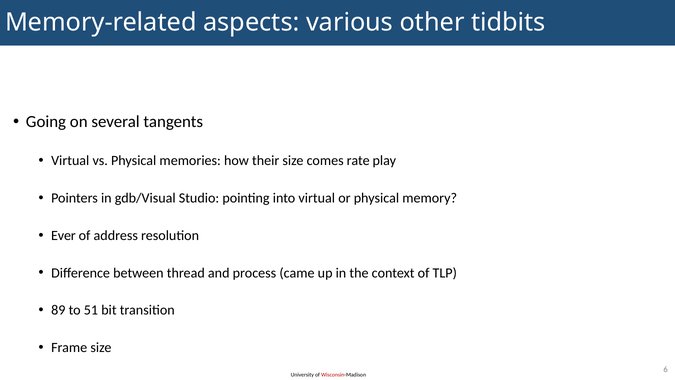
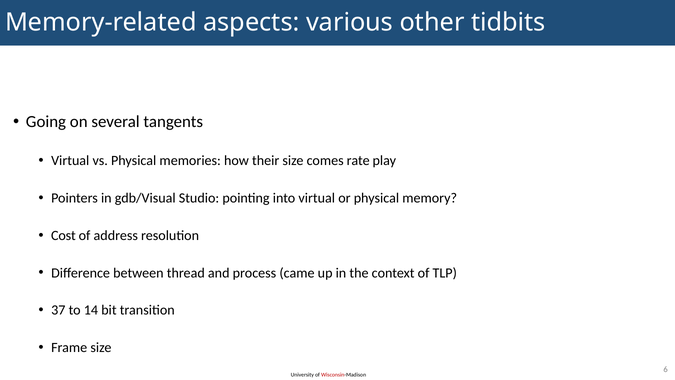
Ever: Ever -> Cost (63, 235)
89: 89 -> 37 (58, 310)
51: 51 -> 14 (91, 310)
